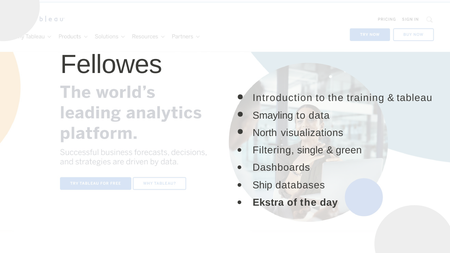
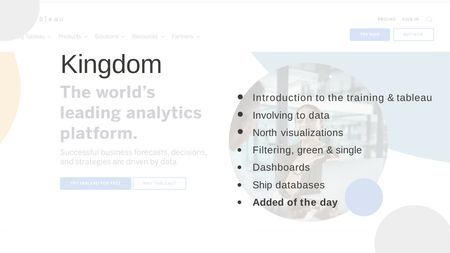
Fellowes: Fellowes -> Kingdom (111, 64)
Smayling: Smayling -> Involving (273, 115)
single: single -> green (310, 150)
green: green -> single (349, 150)
Ekstra: Ekstra -> Added (268, 203)
